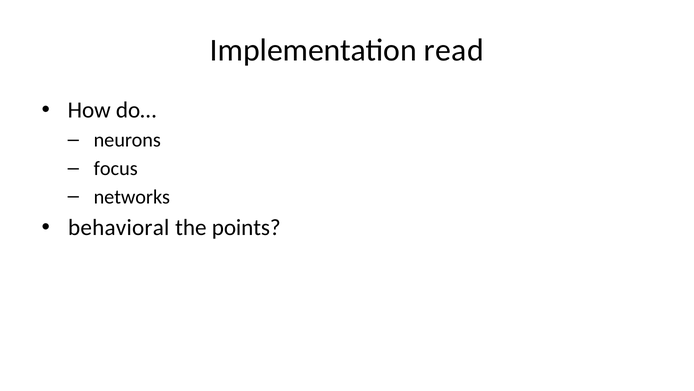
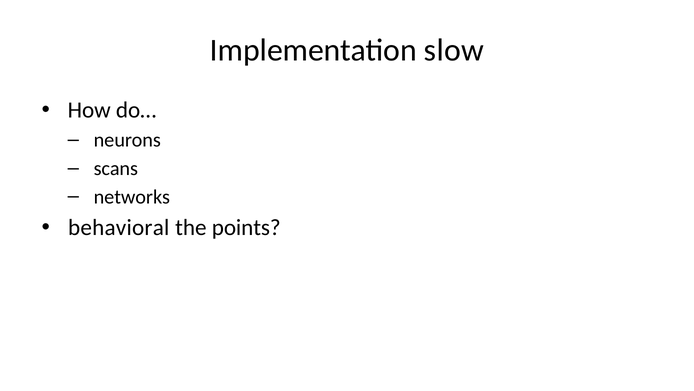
read: read -> slow (454, 50)
focus: focus -> scans (116, 168)
